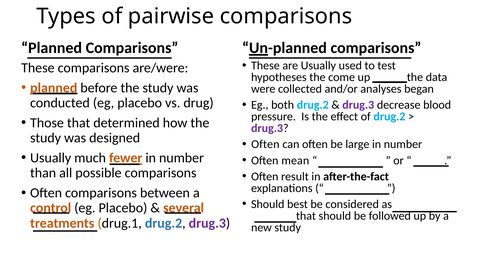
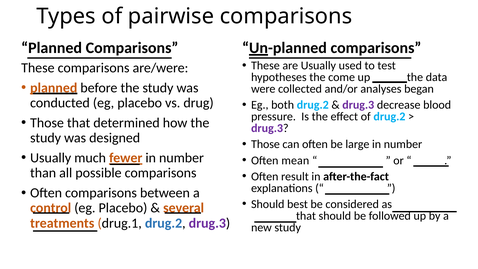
Often: Often -> Those (265, 144)
